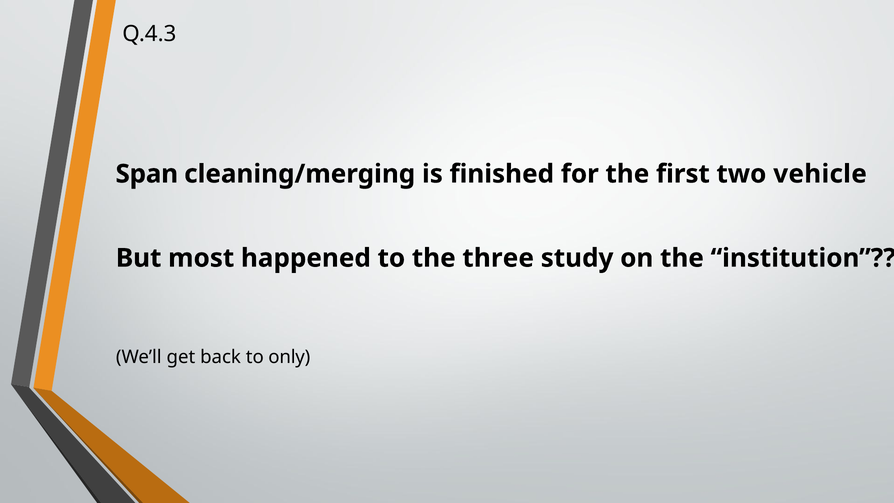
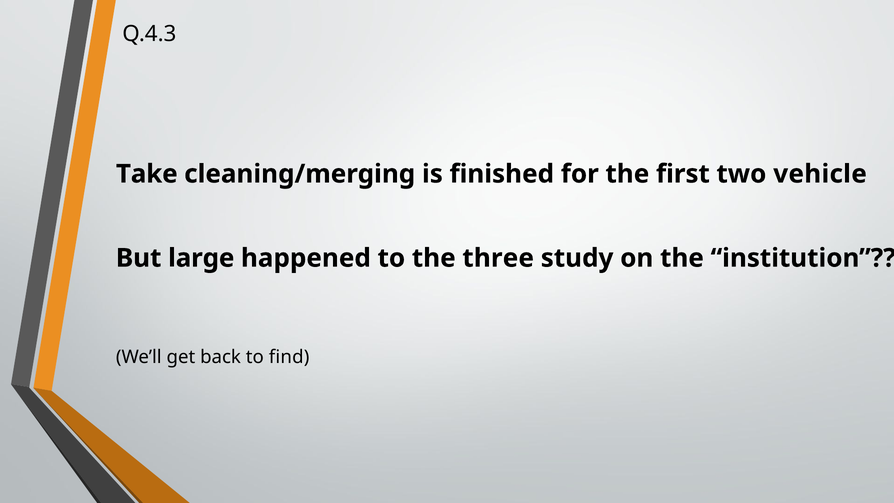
Span: Span -> Take (147, 174)
most: most -> large (201, 258)
only: only -> find (289, 357)
